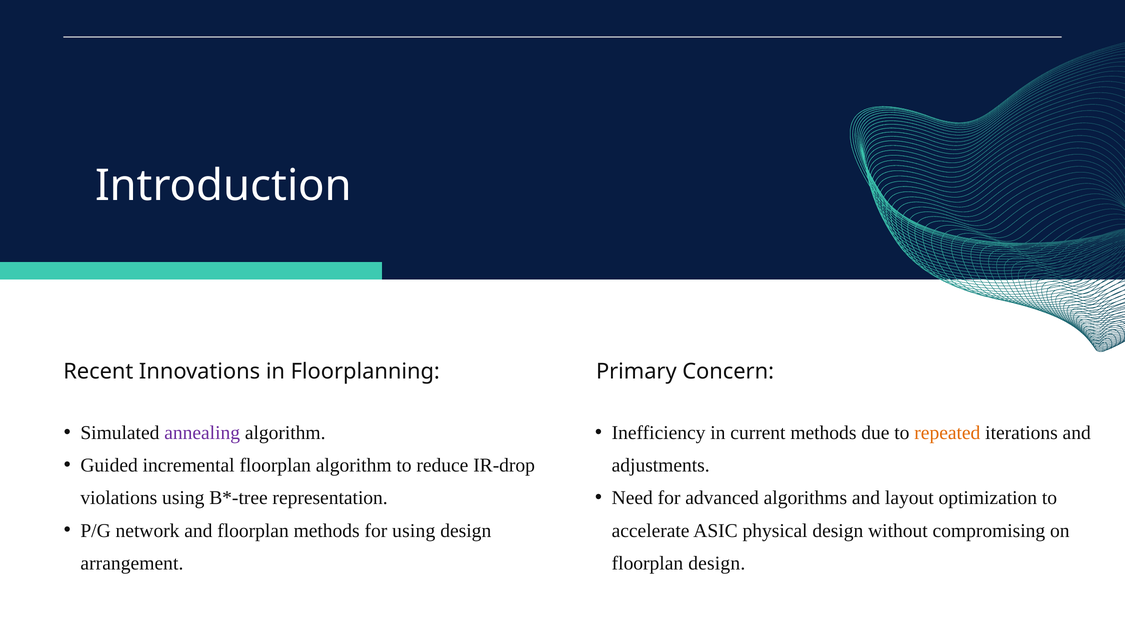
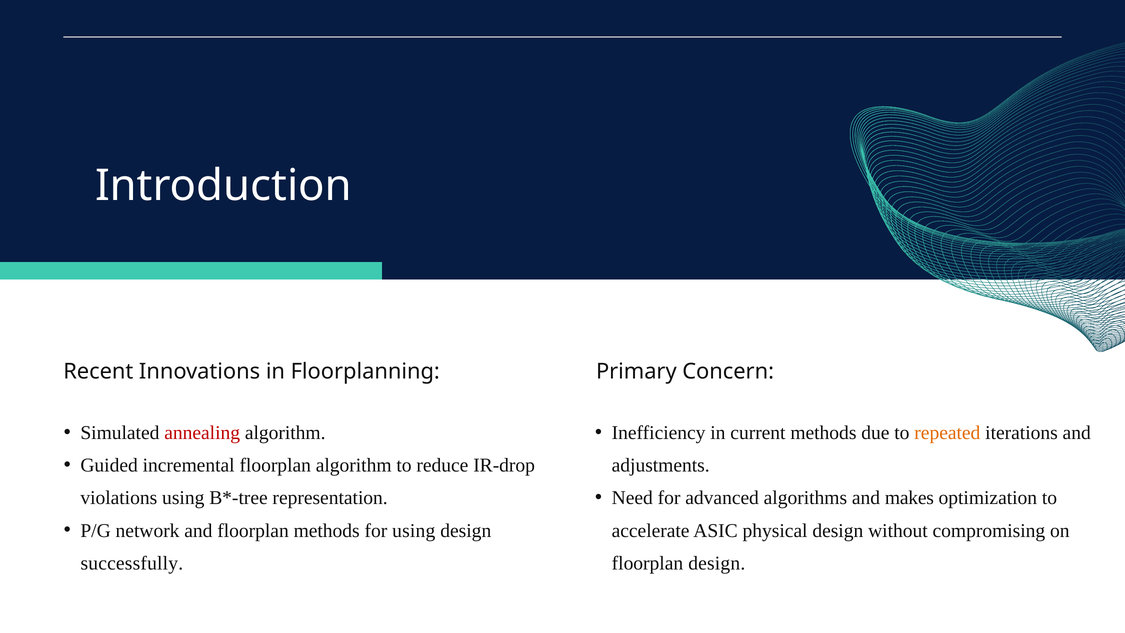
annealing colour: purple -> red (202, 433)
layout: layout -> makes (909, 498)
arrangement: arrangement -> successfully (132, 563)
